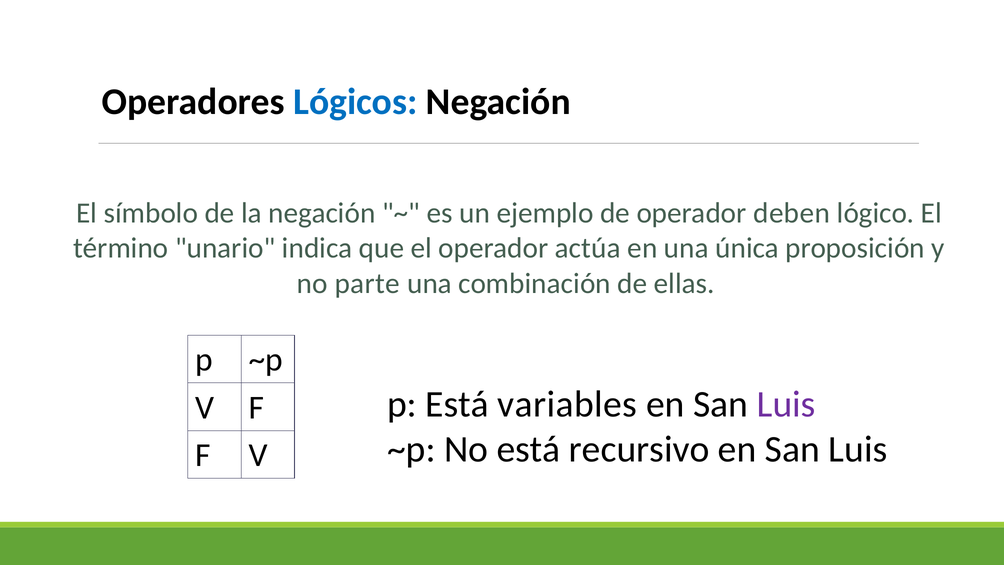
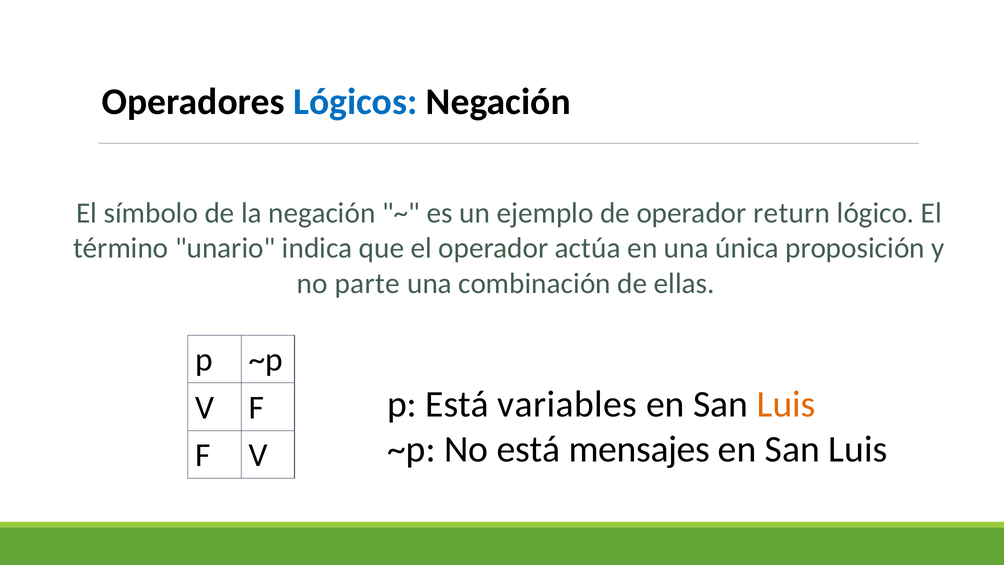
deben: deben -> return (792, 213)
Luis colour: purple -> orange (786, 404)
recursivo: recursivo -> mensajes (639, 449)
